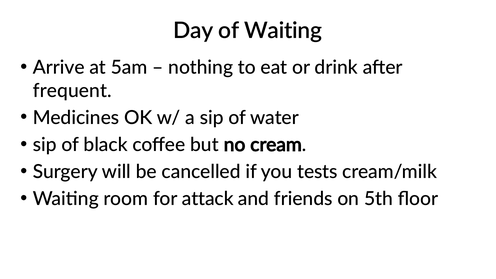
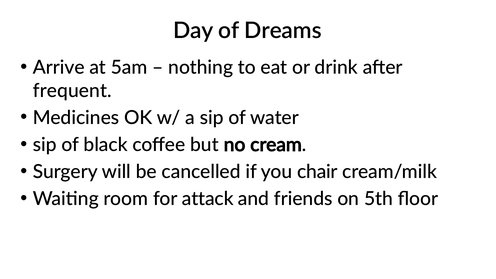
of Waiting: Waiting -> Dreams (283, 31)
tests: tests -> chair (317, 172)
